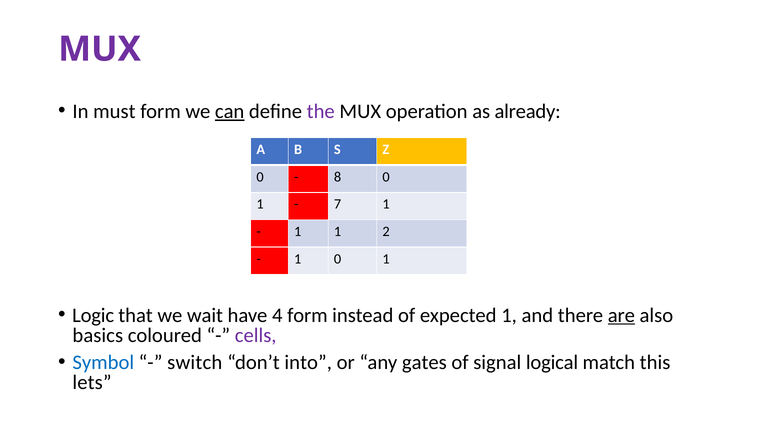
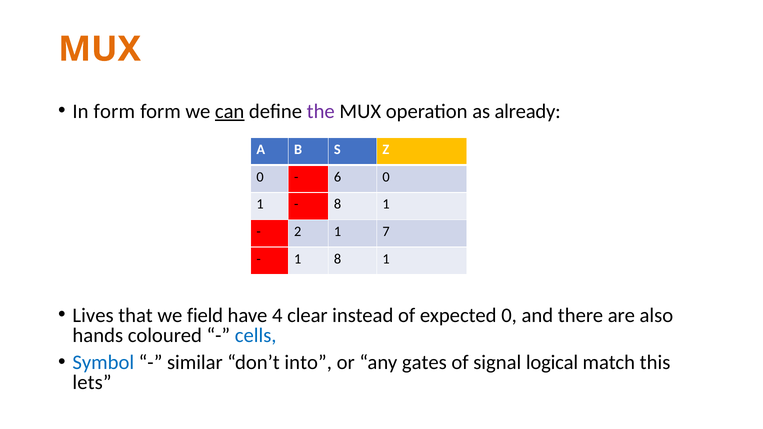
MUX colour: purple -> orange (100, 49)
In must: must -> form (114, 111)
8: 8 -> 6 (338, 177)
7: 7 -> 8 (338, 204)
1: 1 -> 2 (298, 232)
2: 2 -> 7 (386, 232)
1 0: 0 -> 8 (338, 259)
Logic: Logic -> Lives (93, 315)
wait: wait -> field (205, 315)
4 form: form -> clear (307, 315)
expected 1: 1 -> 0 (509, 315)
are underline: present -> none (621, 315)
basics: basics -> hands (98, 335)
cells colour: purple -> blue (256, 335)
switch: switch -> similar (195, 363)
